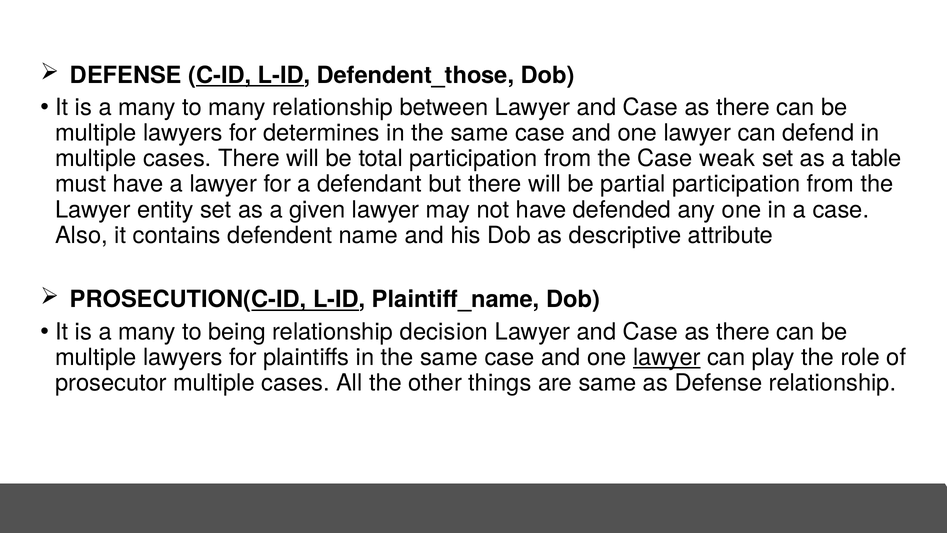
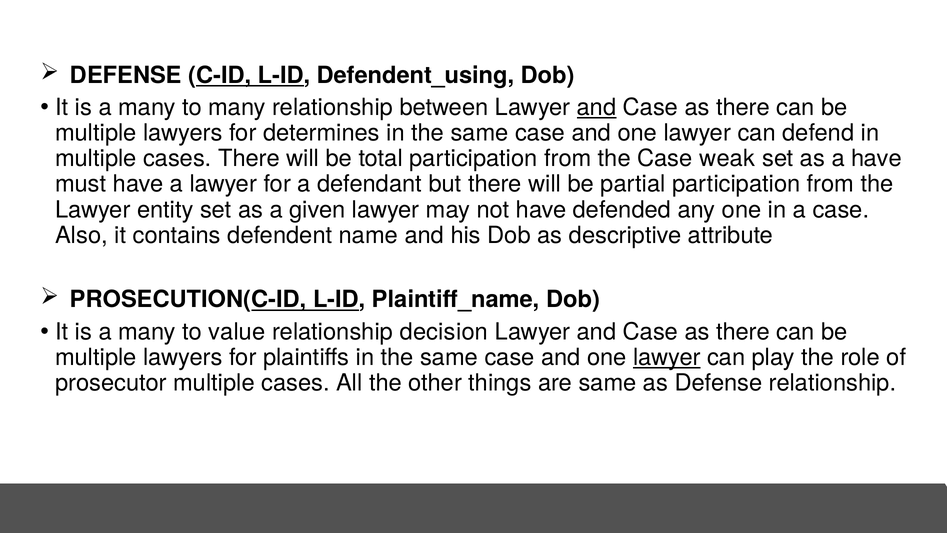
Defendent_those: Defendent_those -> Defendent_using (416, 75)
and underline: none -> present (597, 107)
a table: table -> have (876, 158)
being: being -> value (237, 332)
